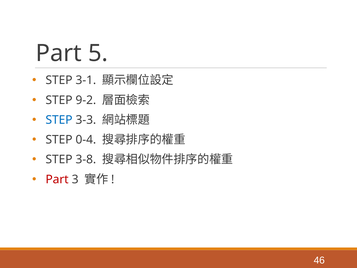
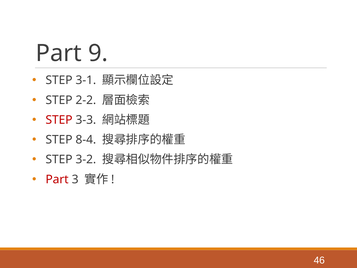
5: 5 -> 9 (98, 53)
9-2: 9-2 -> 2-2 (86, 100)
STEP colour: blue -> red (59, 120)
0-4: 0-4 -> 8-4 (86, 140)
3-8: 3-8 -> 3-2 (86, 159)
